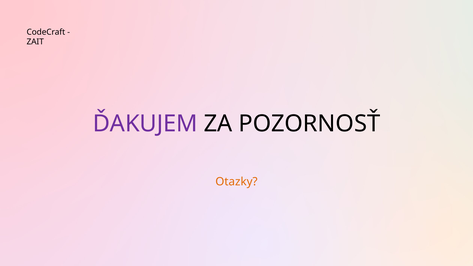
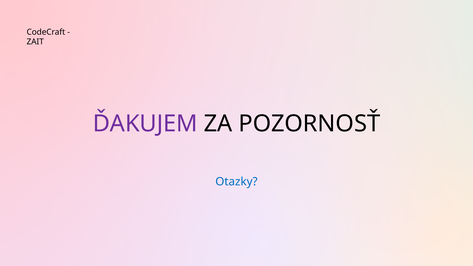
Otazky colour: orange -> blue (236, 182)
